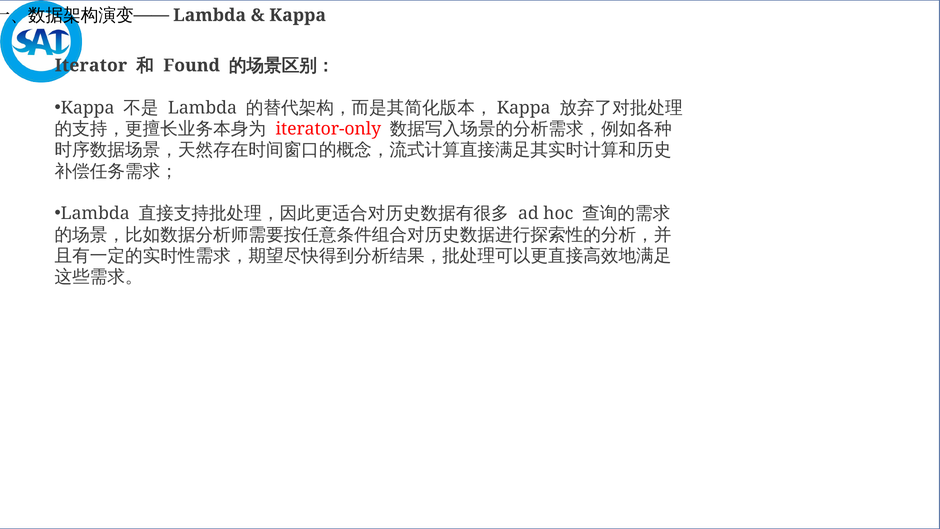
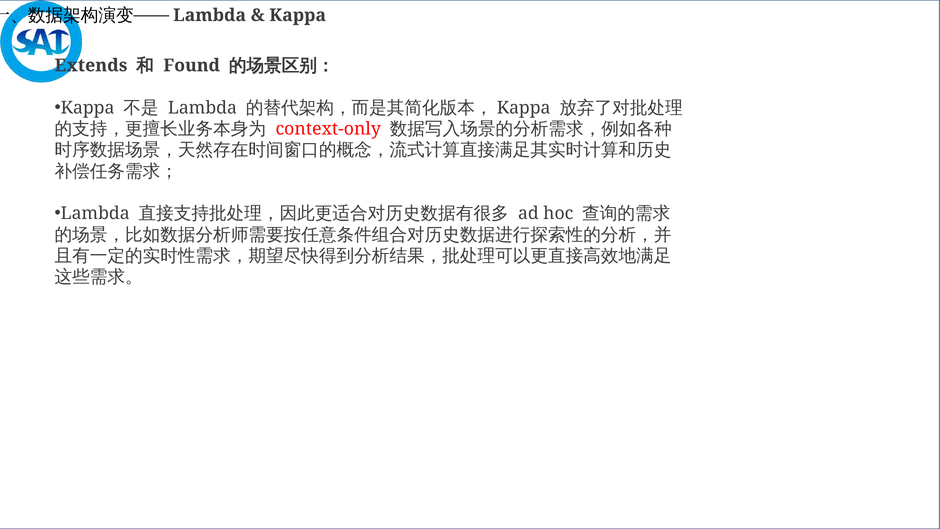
Iterator: Iterator -> Extends (91, 65)
iterator-only: iterator-only -> context-only (328, 129)
